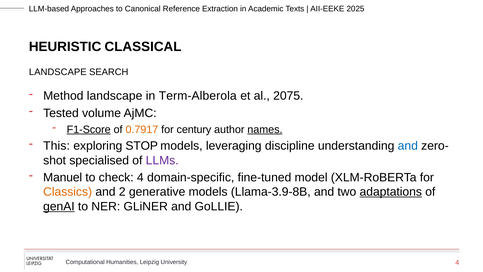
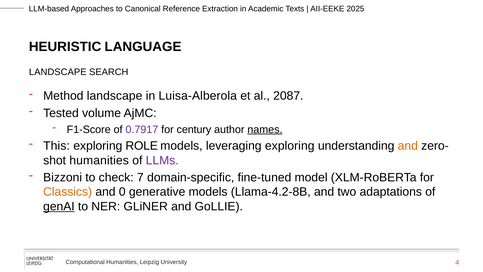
CLASSICAL: CLASSICAL -> LANGUAGE (143, 47)
Term-Alberola: Term-Alberola -> Luisa-Alberola (198, 96)
2075: 2075 -> 2087 (288, 96)
F1-Score underline: present -> none (89, 129)
0.7917 colour: orange -> purple (142, 129)
STOP: STOP -> ROLE (142, 146)
leveraging discipline: discipline -> exploring (290, 146)
and colour: blue -> orange (408, 146)
specialised: specialised -> humanities (99, 160)
Manuel: Manuel -> Bizzoni (63, 177)
check 4: 4 -> 7 (140, 177)
2: 2 -> 0 (122, 192)
Llama-3.9-8B: Llama-3.9-8B -> Llama-4.2-8B (271, 192)
adaptations underline: present -> none (391, 192)
